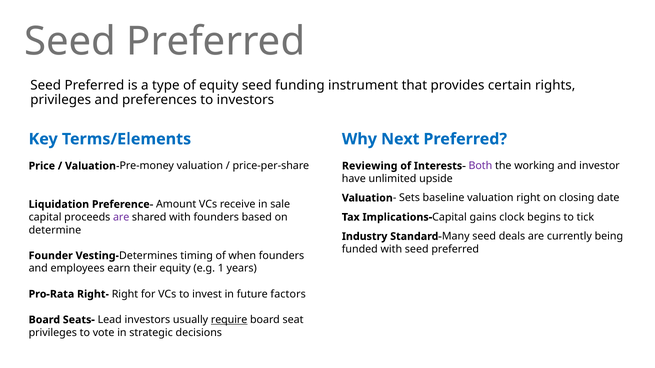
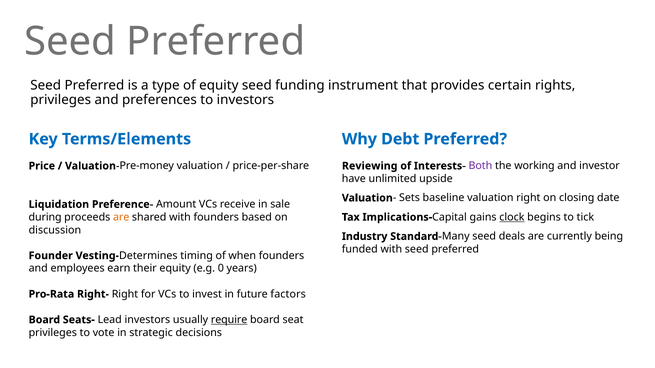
Next: Next -> Debt (400, 139)
capital: capital -> during (45, 217)
are colour: purple -> orange (121, 217)
clock underline: none -> present (512, 217)
determine: determine -> discussion (55, 230)
1: 1 -> 0 (221, 269)
